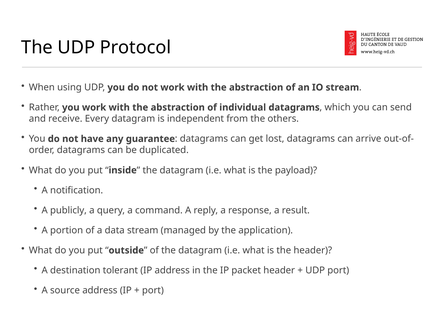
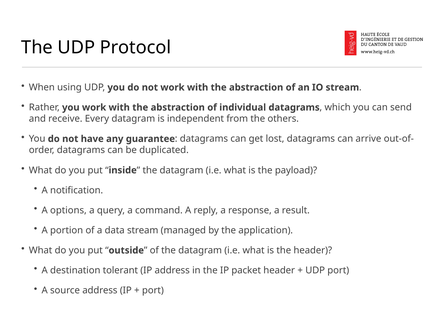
publicly: publicly -> options (68, 210)
